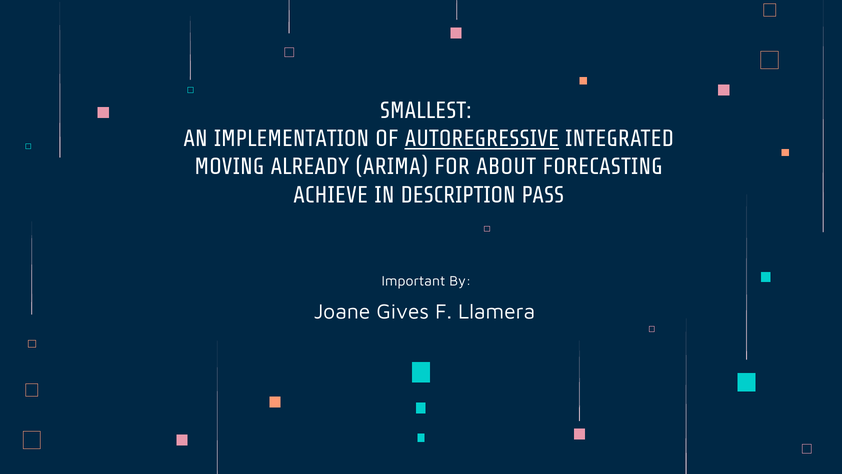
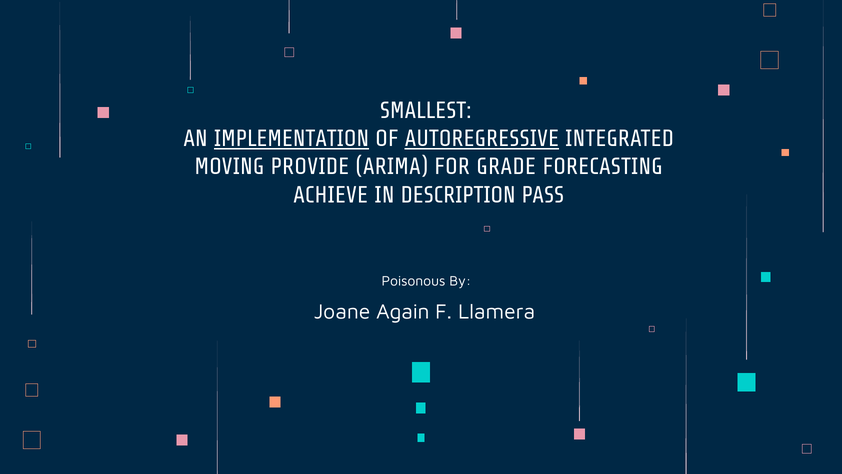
IMPLEMENTATION underline: none -> present (292, 139)
ALREADY: ALREADY -> PROVIDE (310, 167)
ABOUT: ABOUT -> GRADE (506, 167)
Important: Important -> Poisonous (414, 281)
Gives: Gives -> Again (403, 312)
